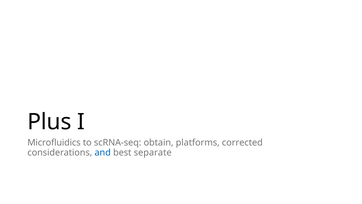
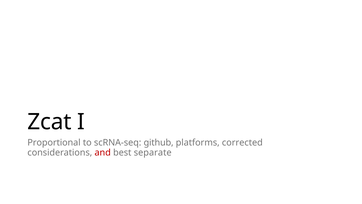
Plus: Plus -> Zcat (49, 122)
Microfluidics: Microfluidics -> Proportional (54, 142)
obtain: obtain -> github (159, 142)
and colour: blue -> red (103, 152)
